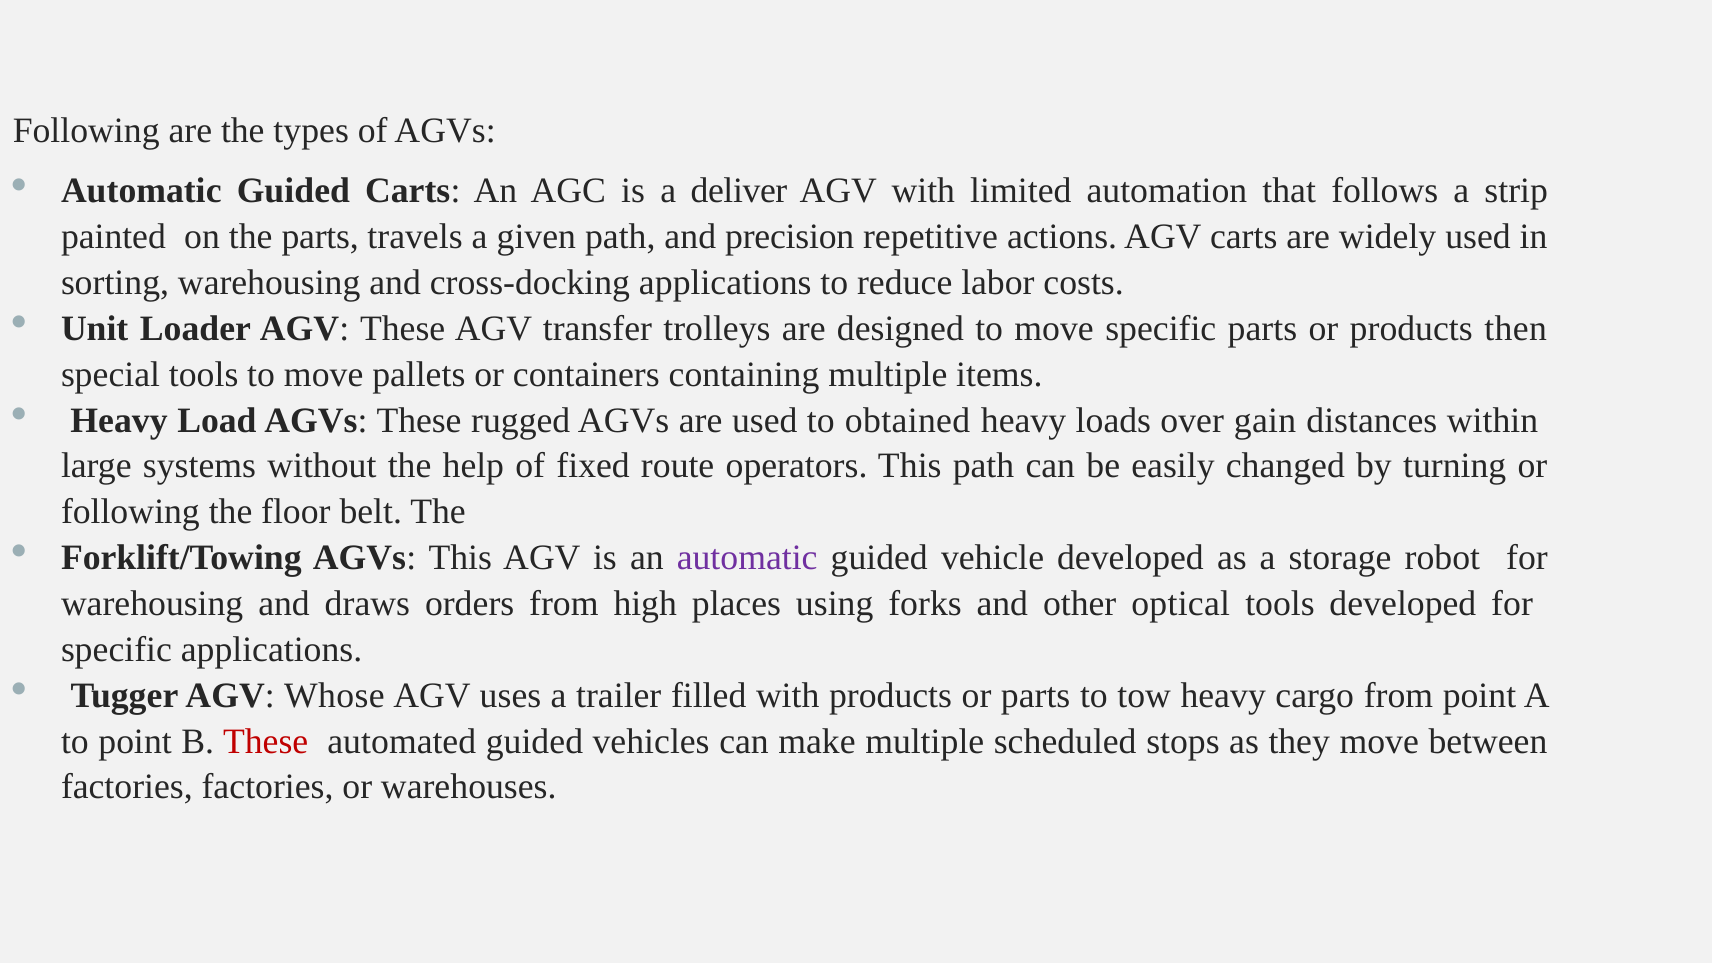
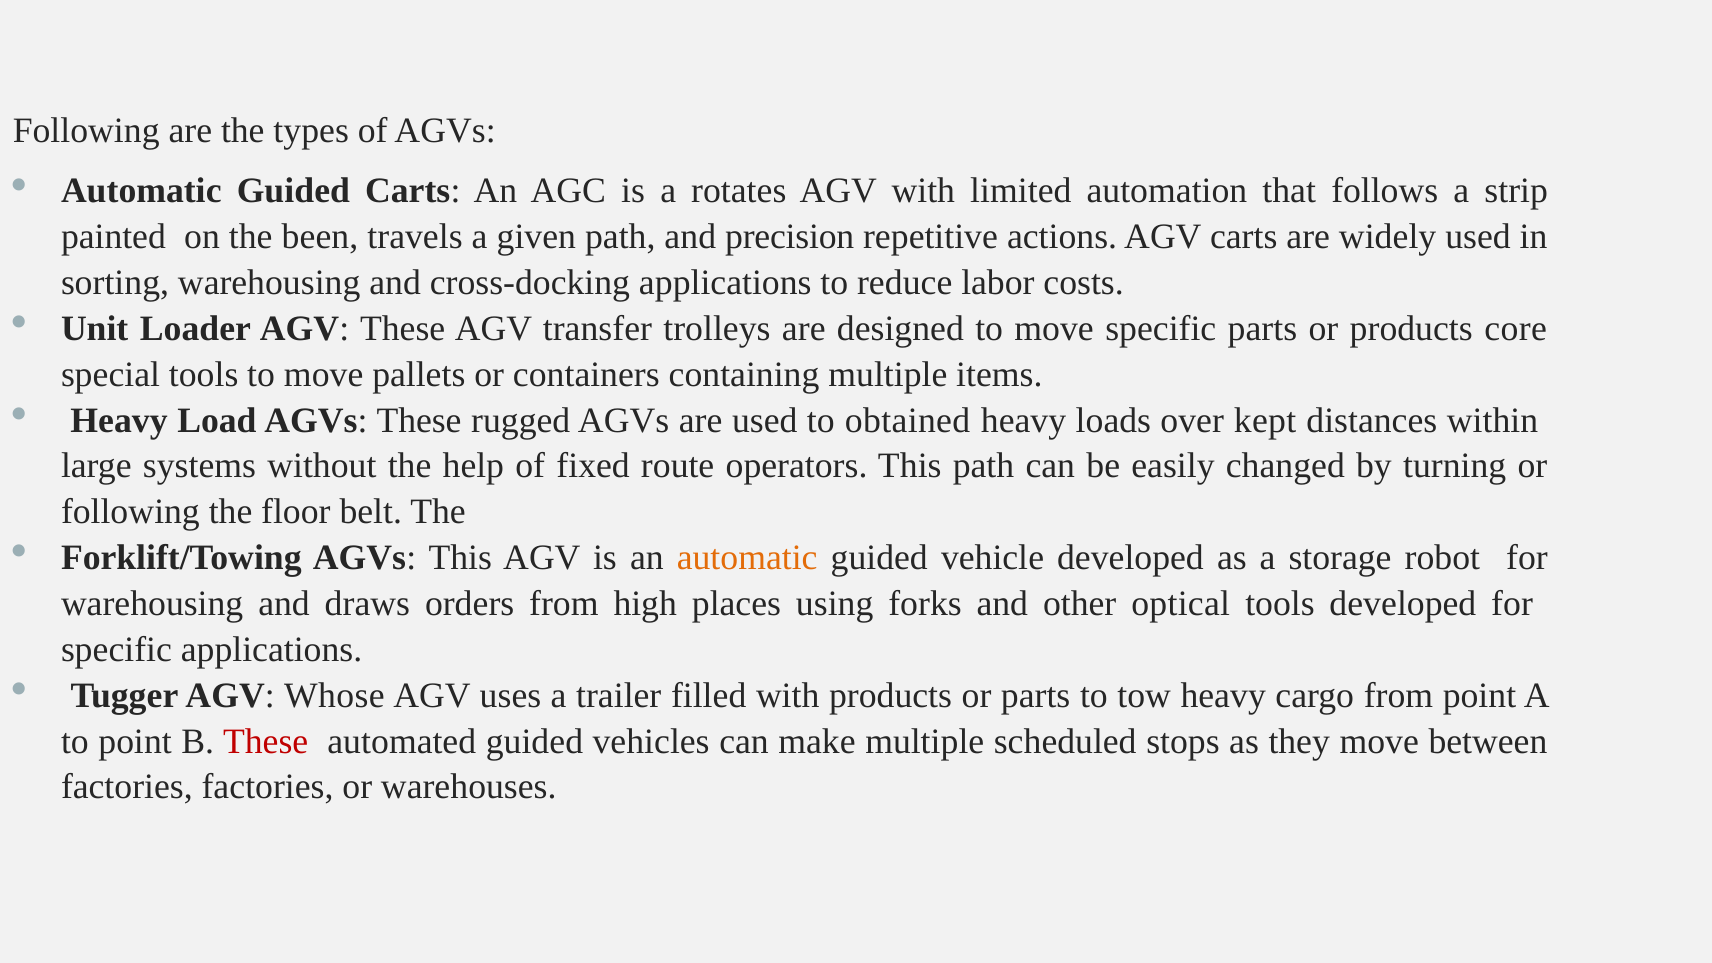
deliver: deliver -> rotates (739, 191)
the parts: parts -> been (320, 237)
then: then -> core (1516, 329)
gain: gain -> kept (1265, 420)
automatic colour: purple -> orange (747, 558)
